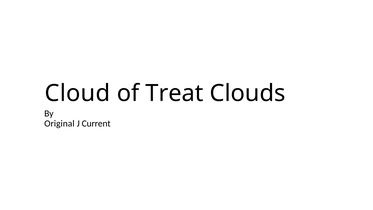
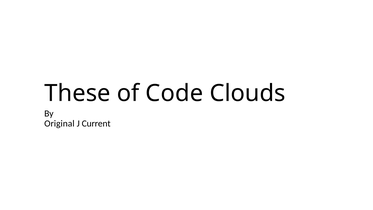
Cloud: Cloud -> These (77, 93)
Treat: Treat -> Code (174, 93)
